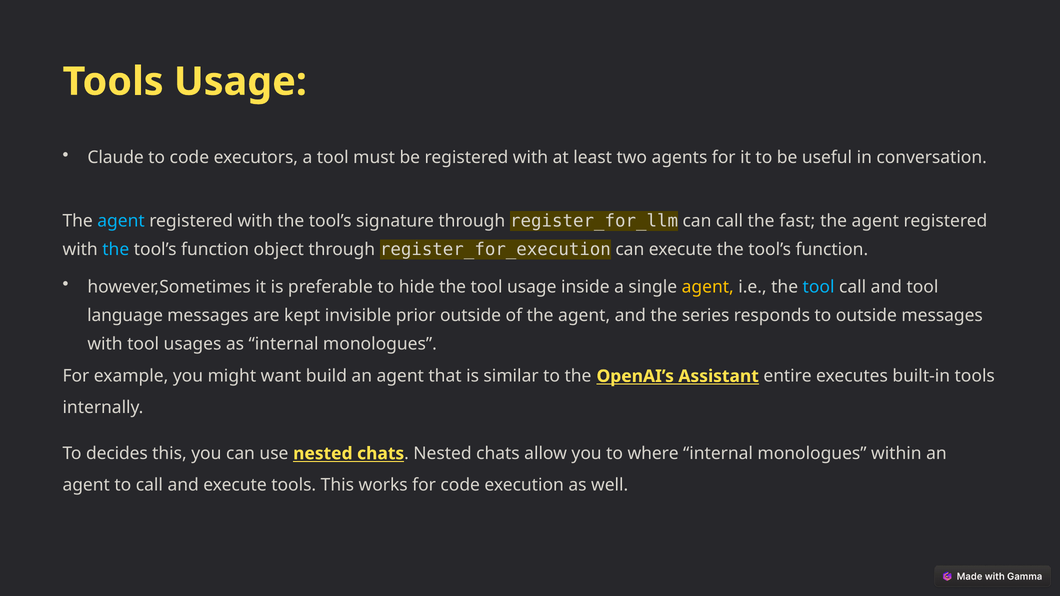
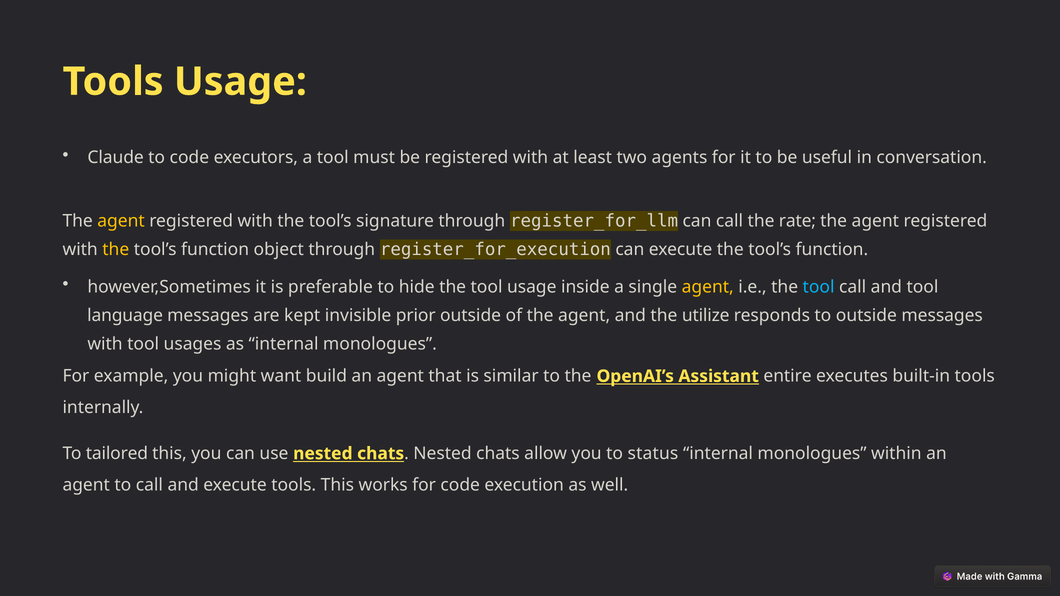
agent colour: light blue -> yellow (121, 221)
fast: fast -> rate (797, 221)
the colour: light blue -> yellow (116, 250)
series: series -> utilize (706, 316)
decides: decides -> tailored (117, 454)
where: where -> status (653, 454)
